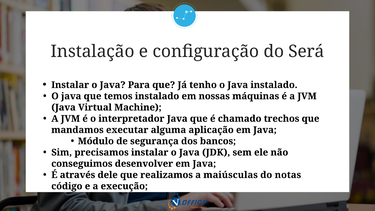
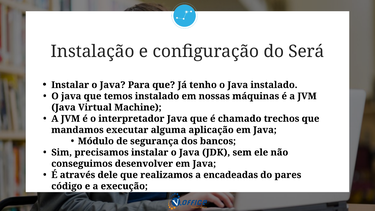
maiúsculas: maiúsculas -> encadeadas (231, 175)
notas: notas -> pares (288, 175)
